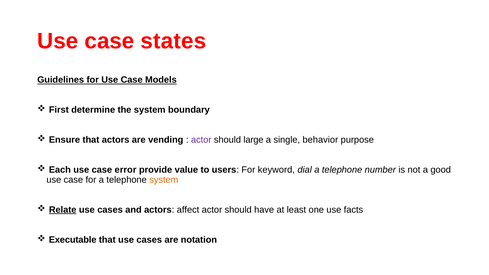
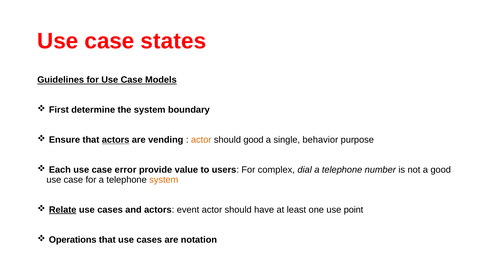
actors underline: none -> present (116, 140)
actor colour: purple -> orange (201, 140)
should large: large -> good (253, 140)
keyword: keyword -> complex (276, 170)
affect: affect -> event (188, 210)
facts: facts -> point (354, 210)
Executable: Executable -> Operations (73, 240)
